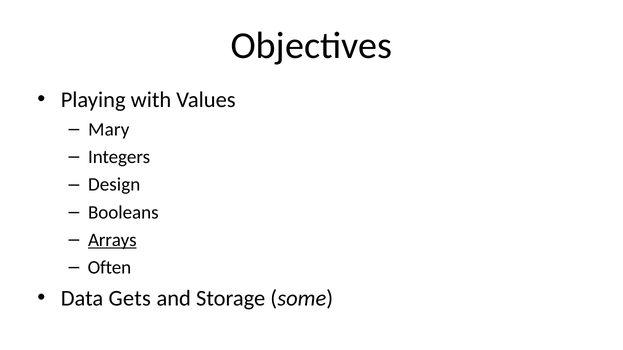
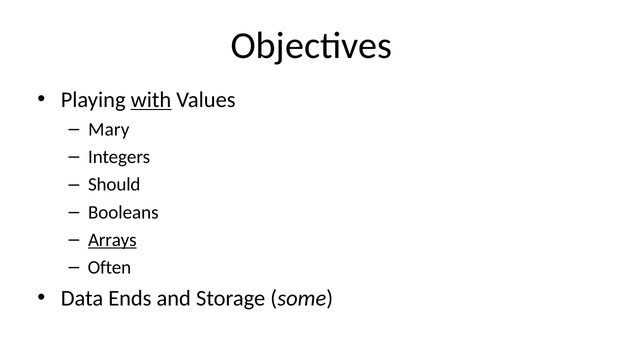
with underline: none -> present (151, 100)
Design: Design -> Should (114, 185)
Gets: Gets -> Ends (130, 299)
